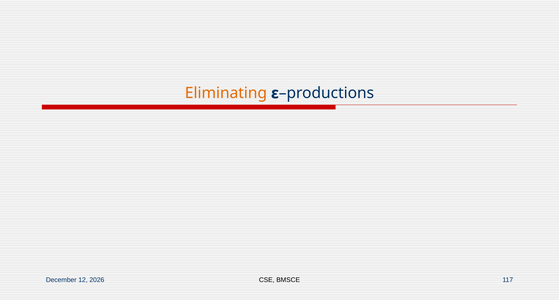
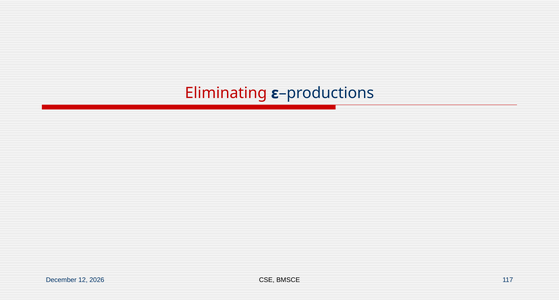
Eliminating colour: orange -> red (226, 93)
